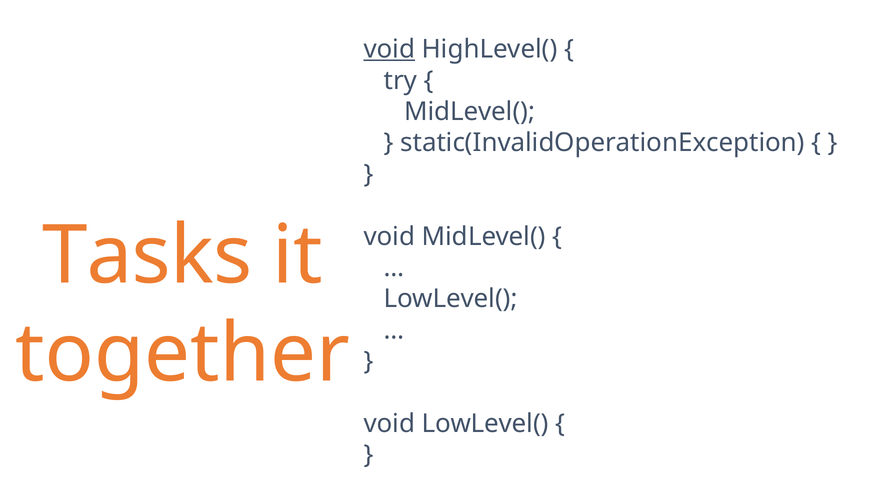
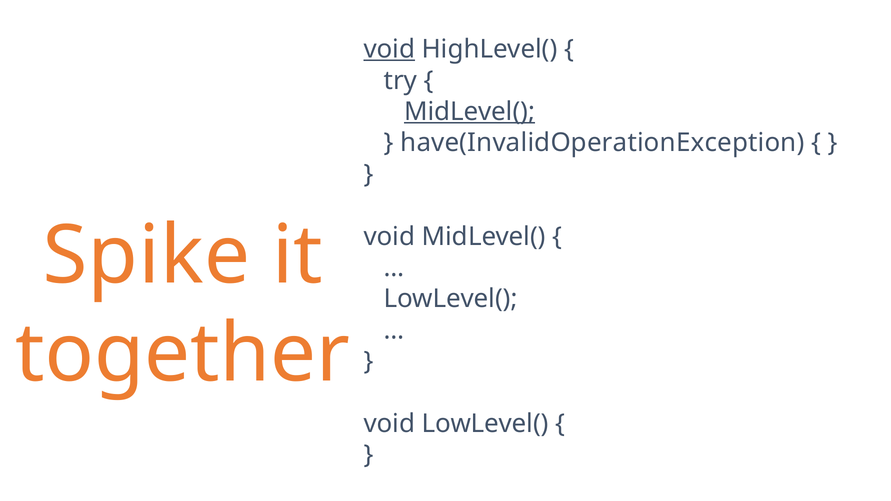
MidLevel( underline: none -> present (470, 112)
static(InvalidOperationException: static(InvalidOperationException -> have(InvalidOperationException (602, 143)
Tasks: Tasks -> Spike (147, 256)
